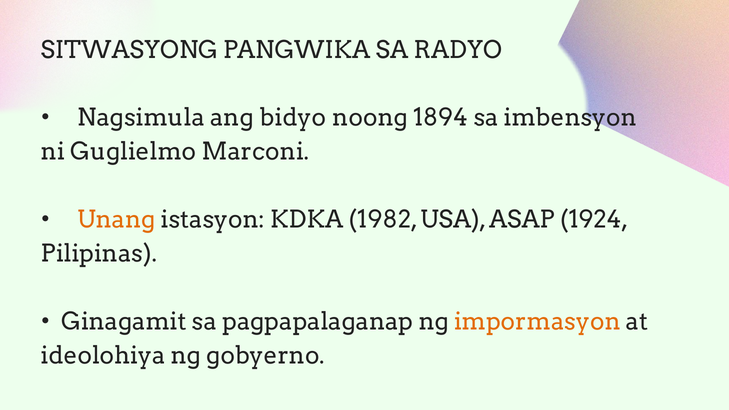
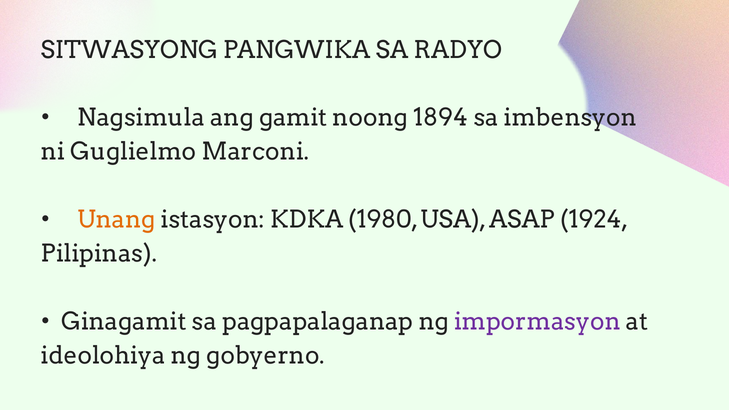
bidyo: bidyo -> gamit (293, 118)
1982: 1982 -> 1980 (384, 220)
impormasyon colour: orange -> purple (537, 322)
